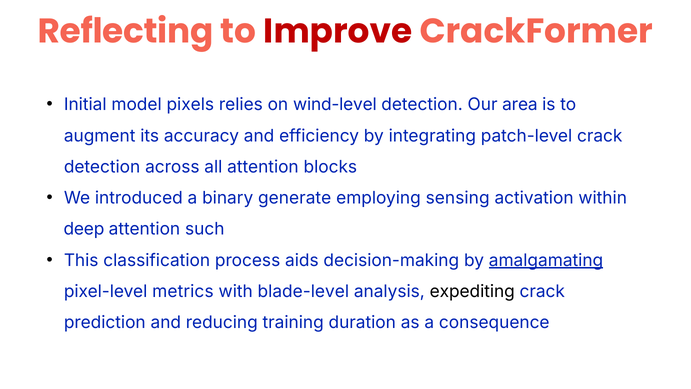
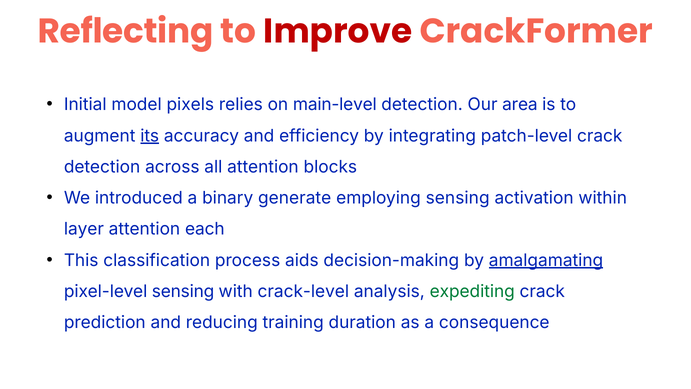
wind-level: wind-level -> main-level (335, 105)
its underline: none -> present (150, 136)
deep: deep -> layer (84, 229)
such: such -> each (205, 229)
pixel-level metrics: metrics -> sensing (183, 291)
blade-level: blade-level -> crack-level (303, 291)
expediting colour: black -> green (472, 291)
